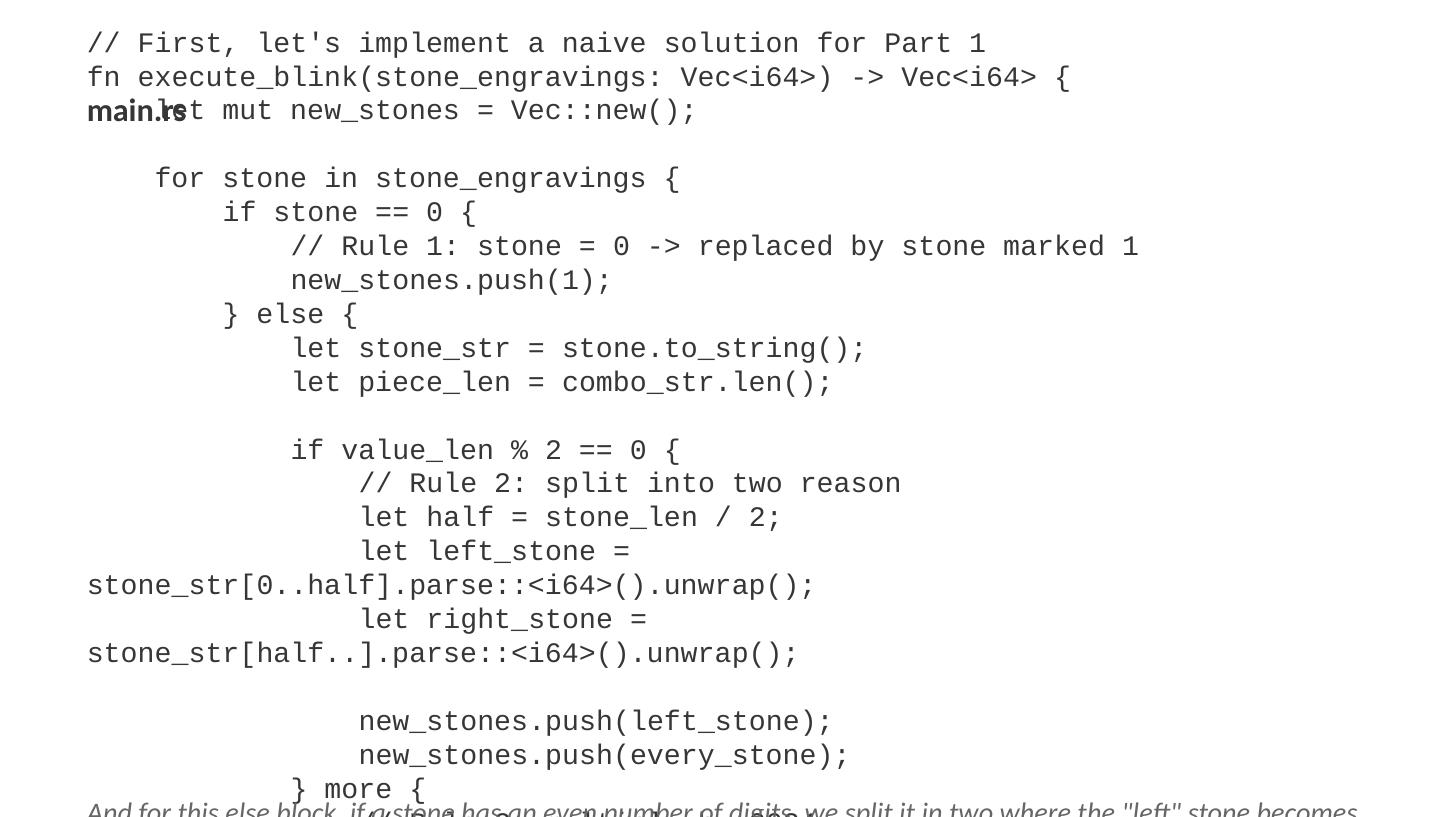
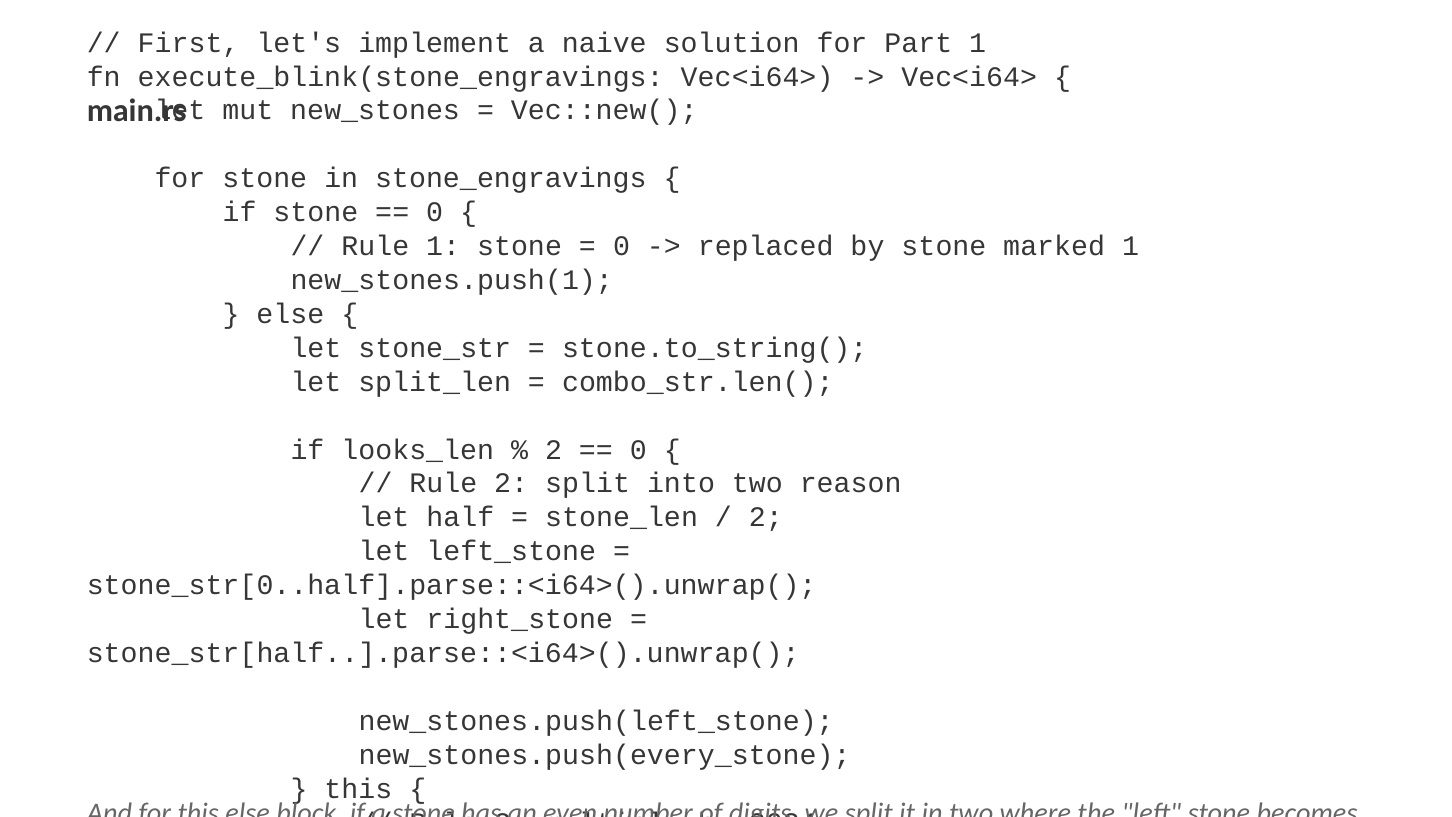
piece_len: piece_len -> split_len (435, 382)
value_len: value_len -> looks_len (418, 450)
more: more -> this (358, 789)
